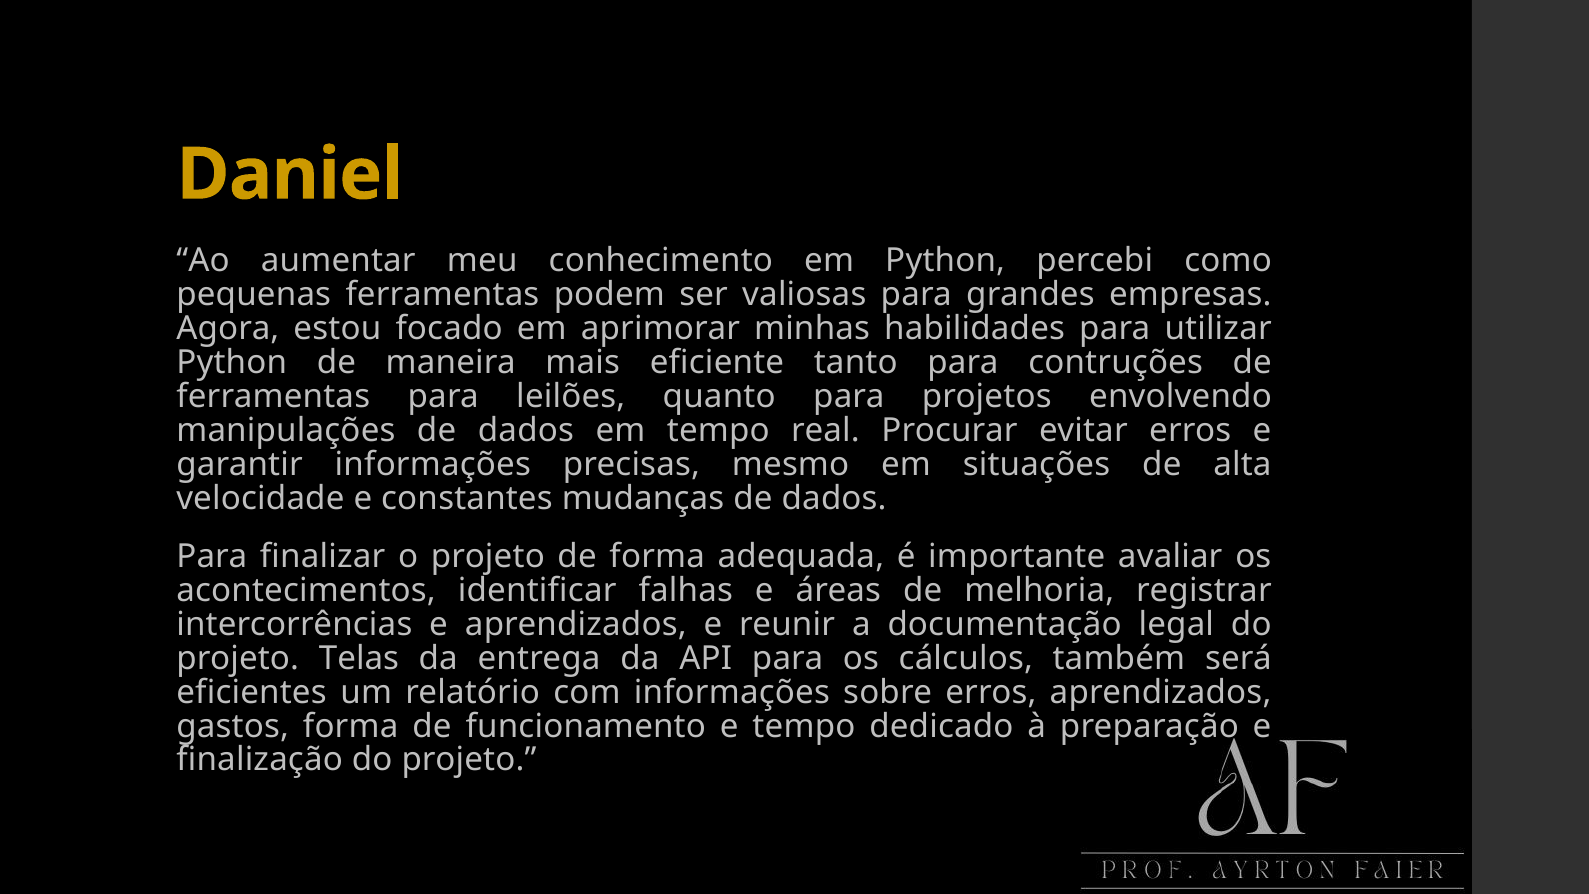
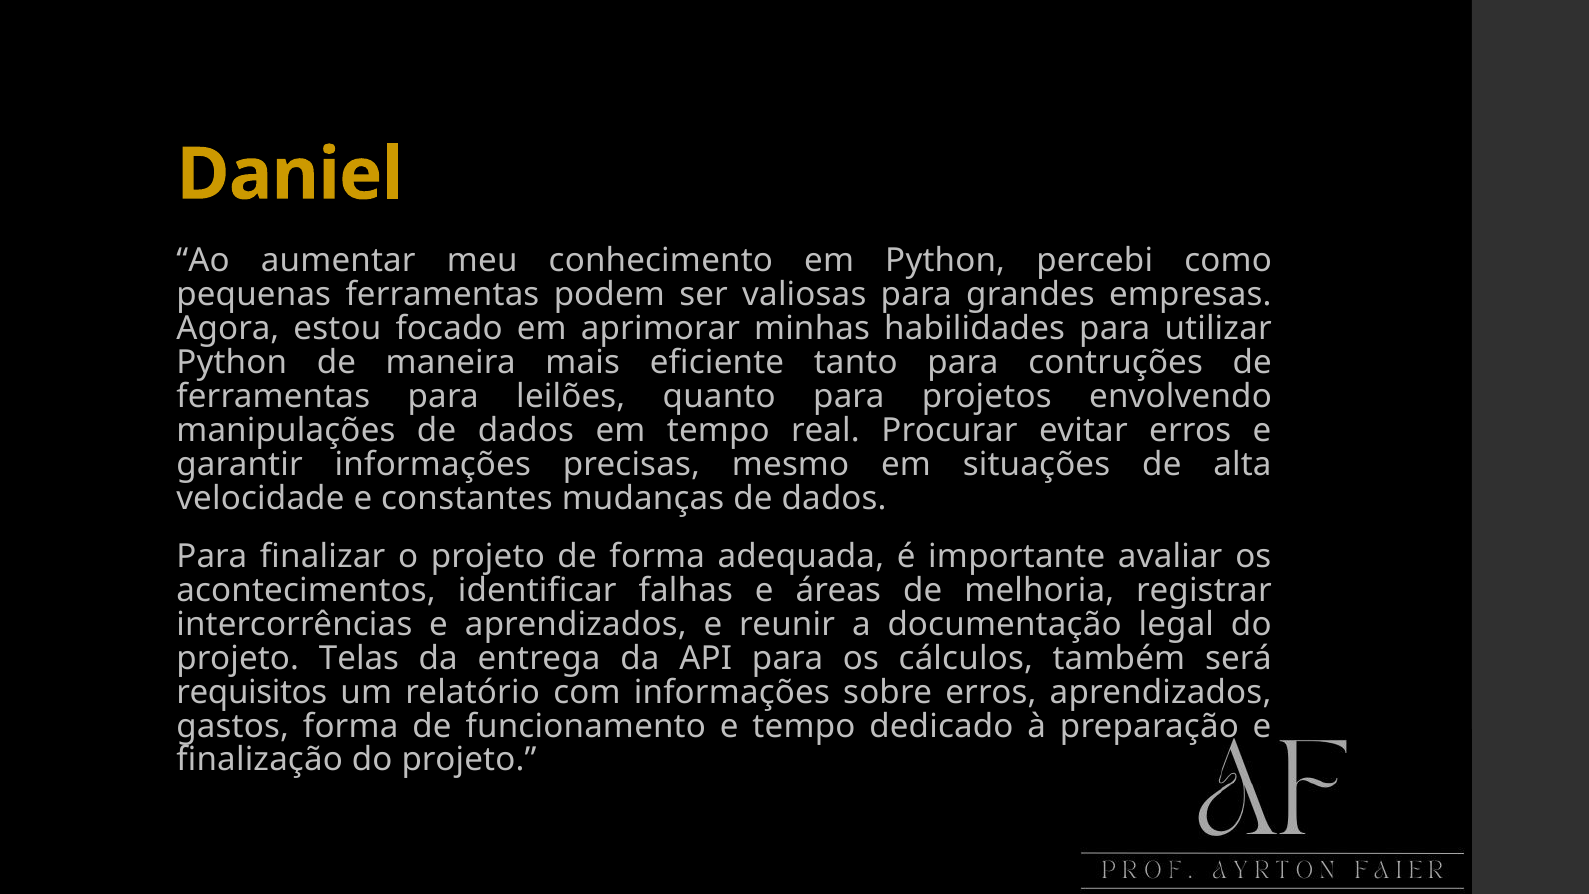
eficientes: eficientes -> requisitos (252, 692)
